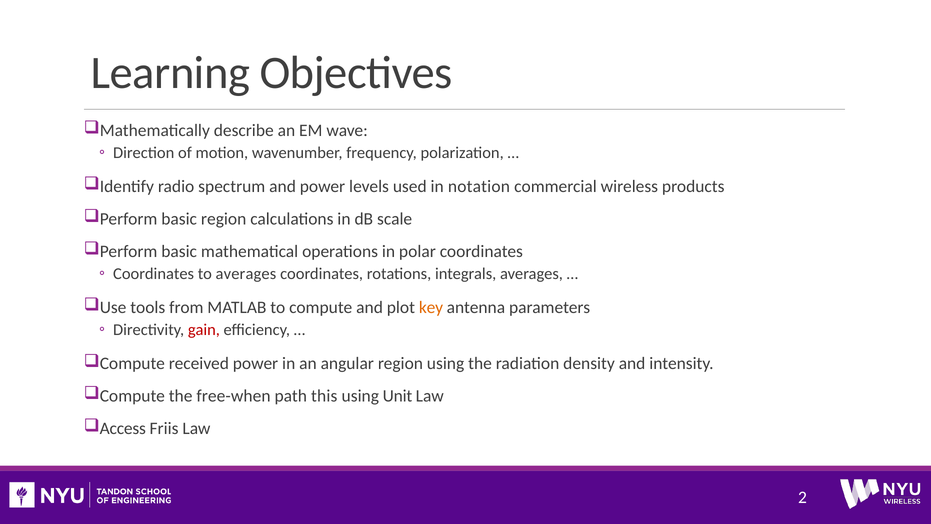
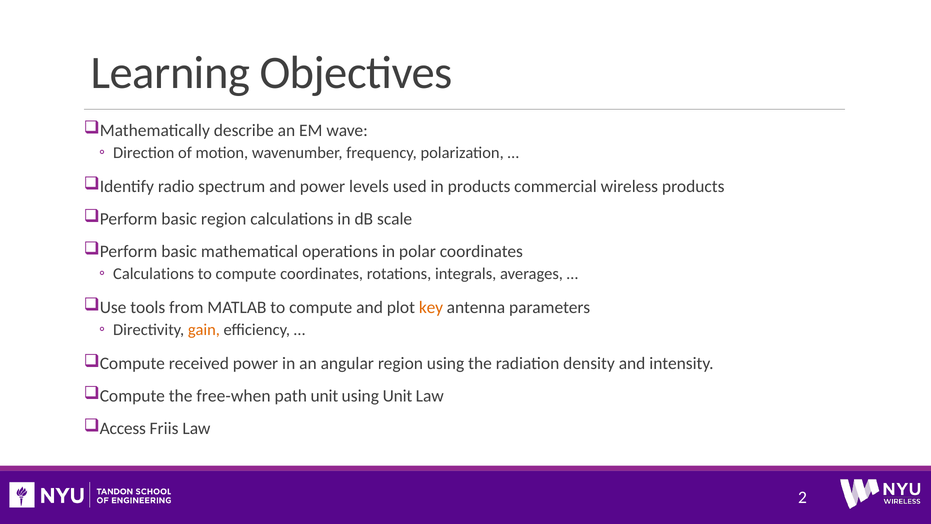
in notation: notation -> products (479, 186)
Coordinates: Coordinates -> Calculations (154, 274)
averages: averages -> compute (246, 274)
gain colour: red -> orange (204, 330)
path this: this -> unit (324, 396)
